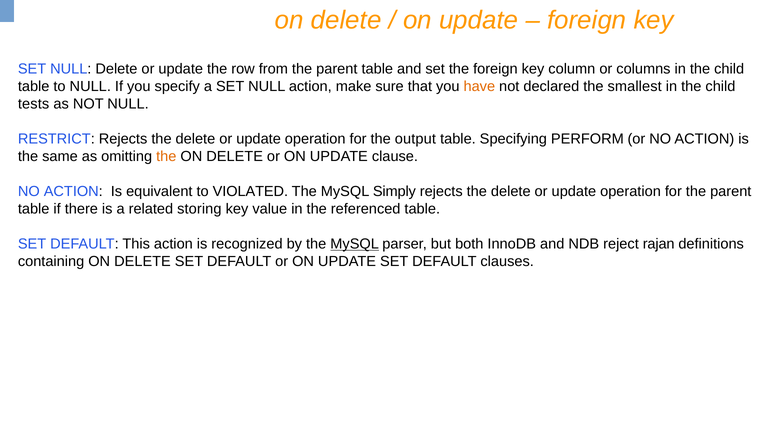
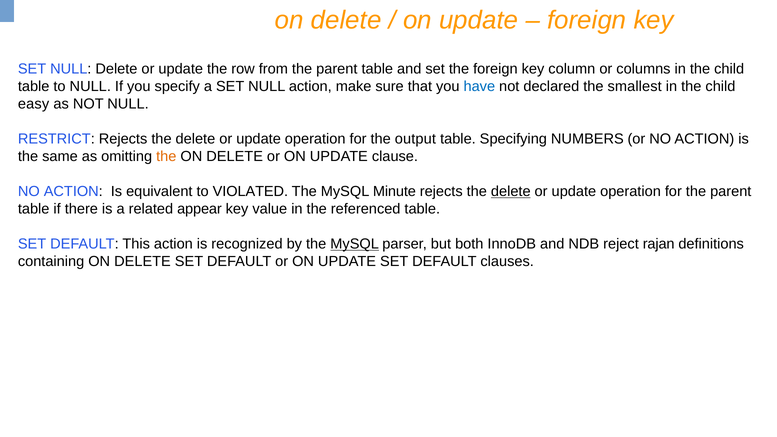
have colour: orange -> blue (479, 87)
tests: tests -> easy (34, 104)
PERFORM: PERFORM -> NUMBERS (587, 139)
Simply: Simply -> Minute (394, 192)
delete underline: none -> present (511, 192)
storing: storing -> appear (199, 209)
